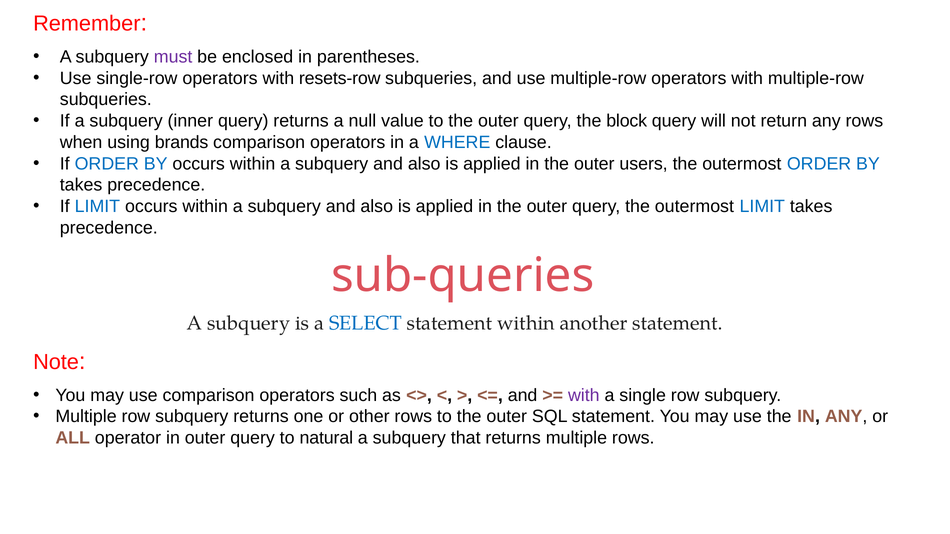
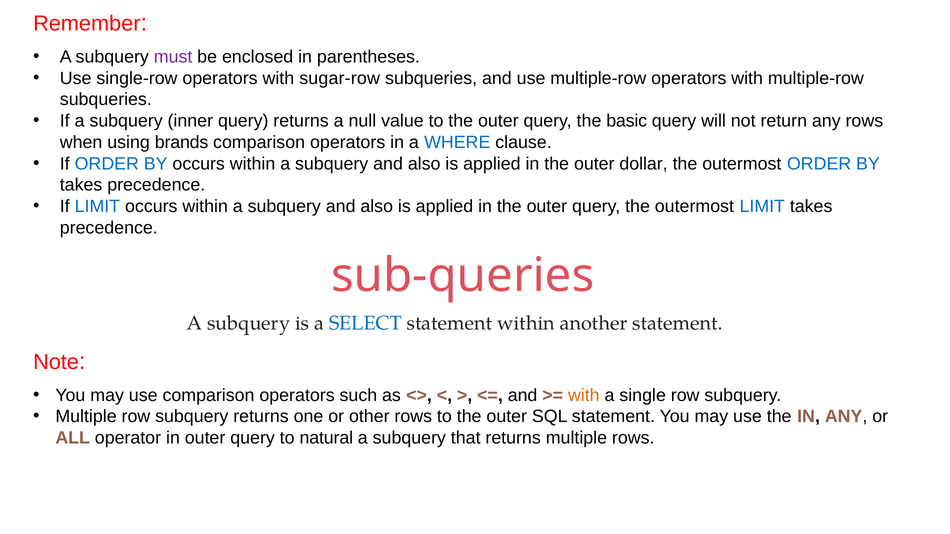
resets-row: resets-row -> sugar-row (340, 78)
block: block -> basic (627, 121)
users: users -> dollar (644, 164)
with colour: purple -> orange (584, 395)
